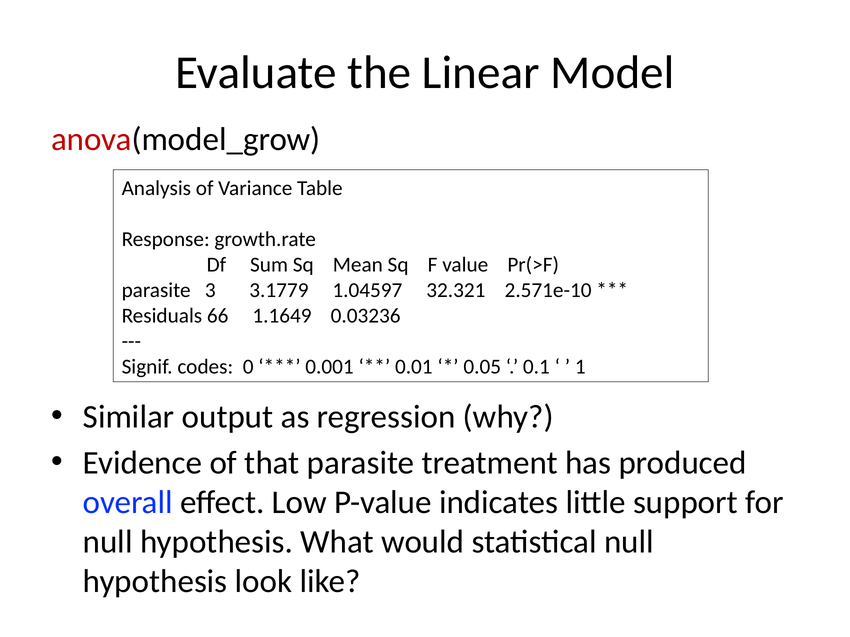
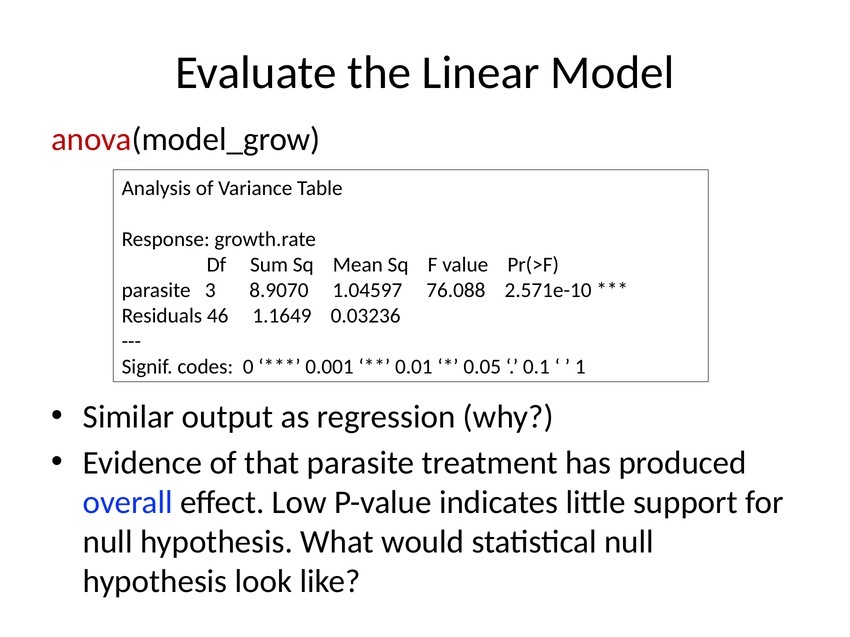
3.1779: 3.1779 -> 8.9070 (279, 290)
32.321: 32.321 -> 76.088 (456, 290)
66: 66 -> 46 (218, 316)
